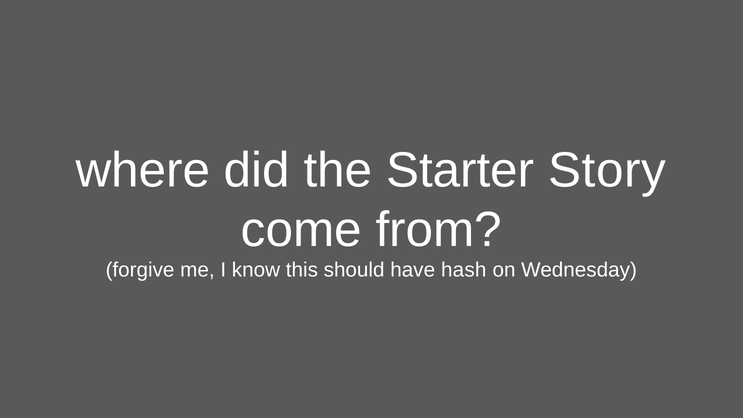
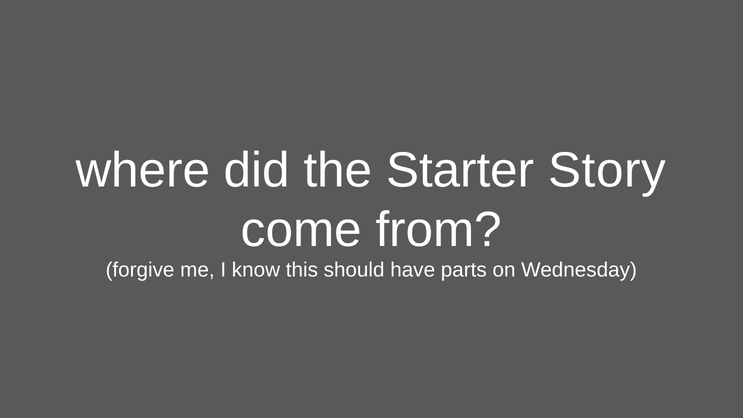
hash: hash -> parts (464, 270)
